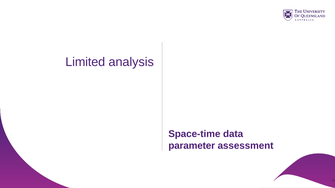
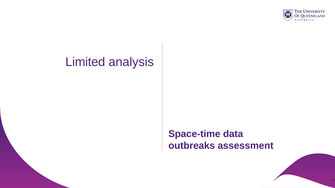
parameter: parameter -> outbreaks (192, 146)
